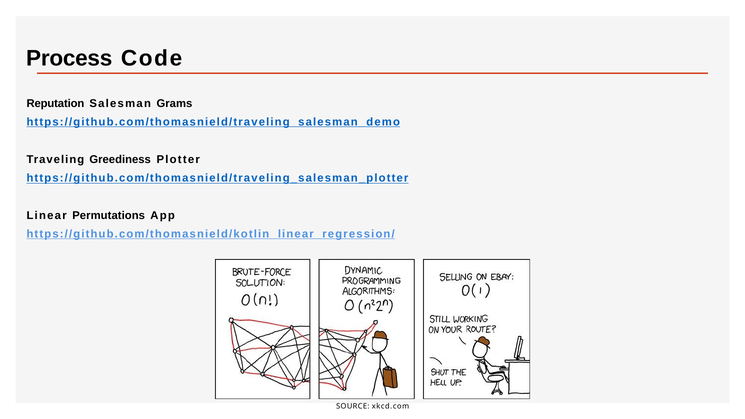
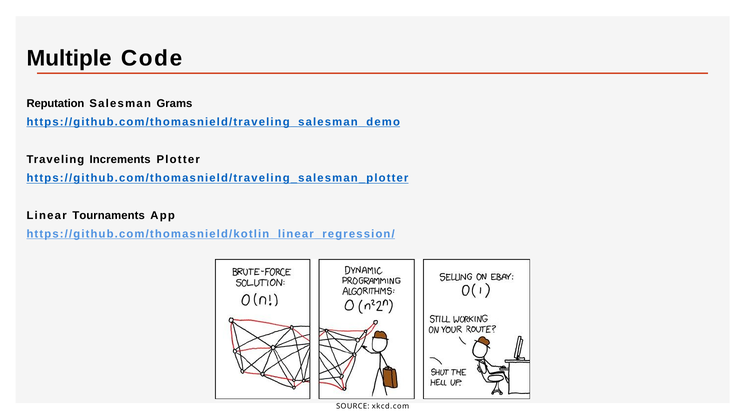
Process: Process -> Multiple (69, 58)
Greediness: Greediness -> Increments (120, 160)
Permutations: Permutations -> Tournaments (109, 215)
